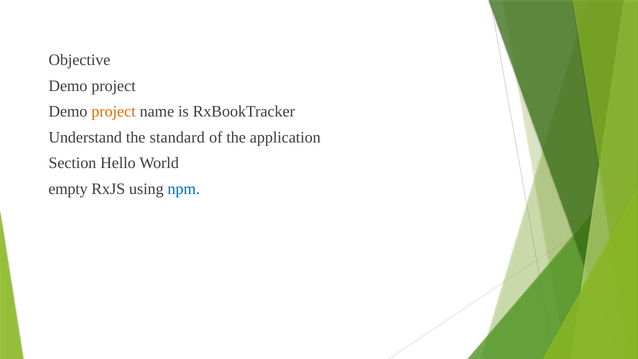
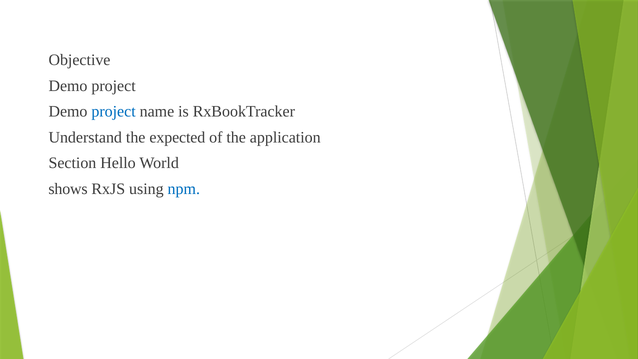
project colour: orange -> blue (114, 112)
standard: standard -> expected (177, 137)
empty: empty -> shows (68, 189)
